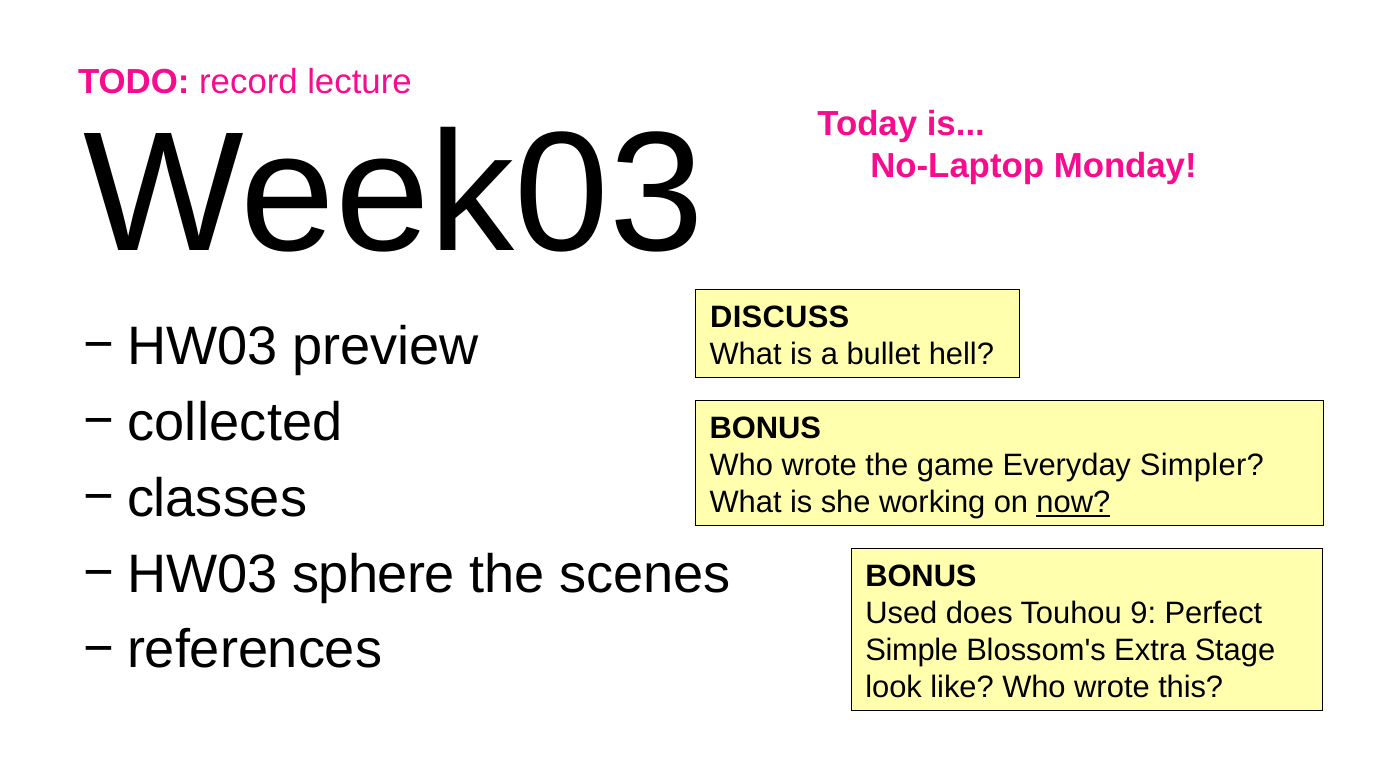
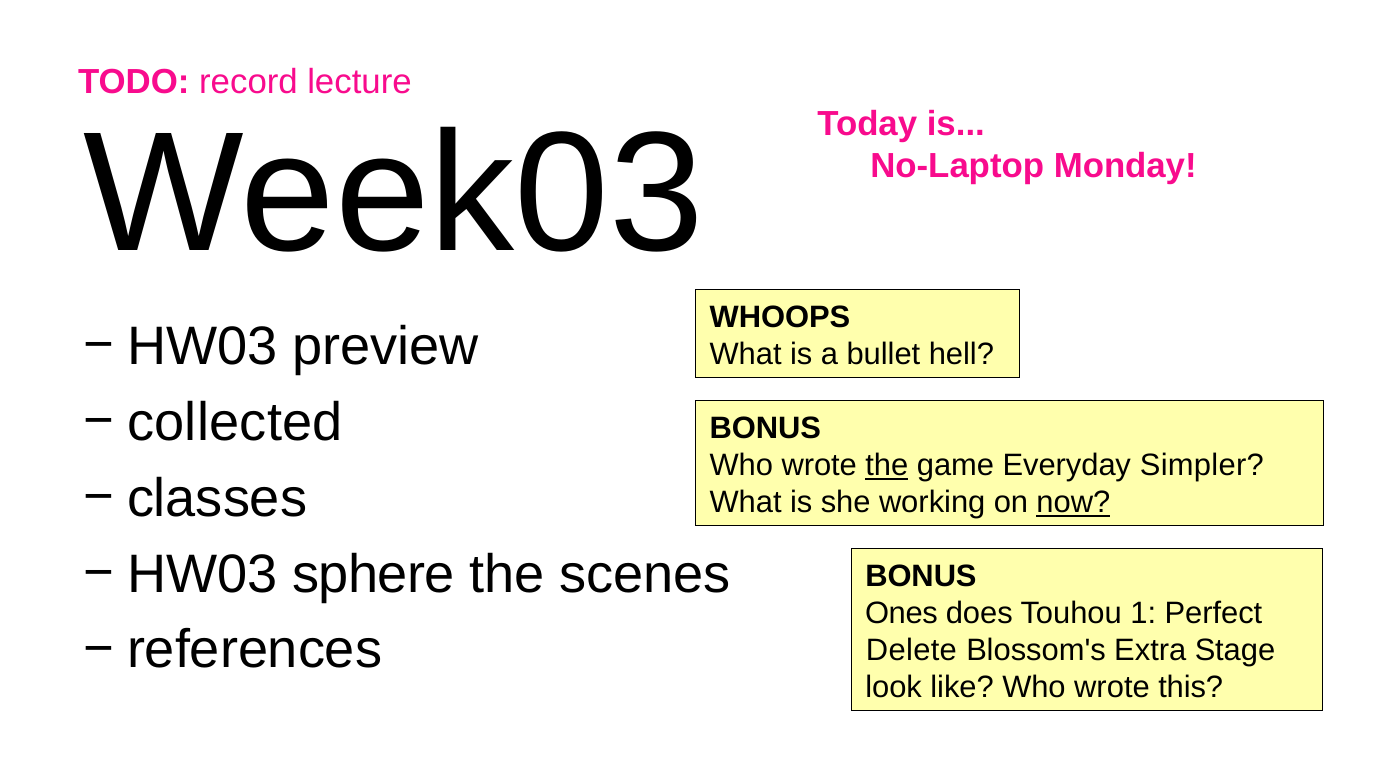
DISCUSS: DISCUSS -> WHOOPS (780, 317)
the underline: none -> present (887, 465)
Used: Used -> Ones (901, 613)
9: 9 -> 1 (1143, 613)
Simple: Simple -> Delete (911, 650)
